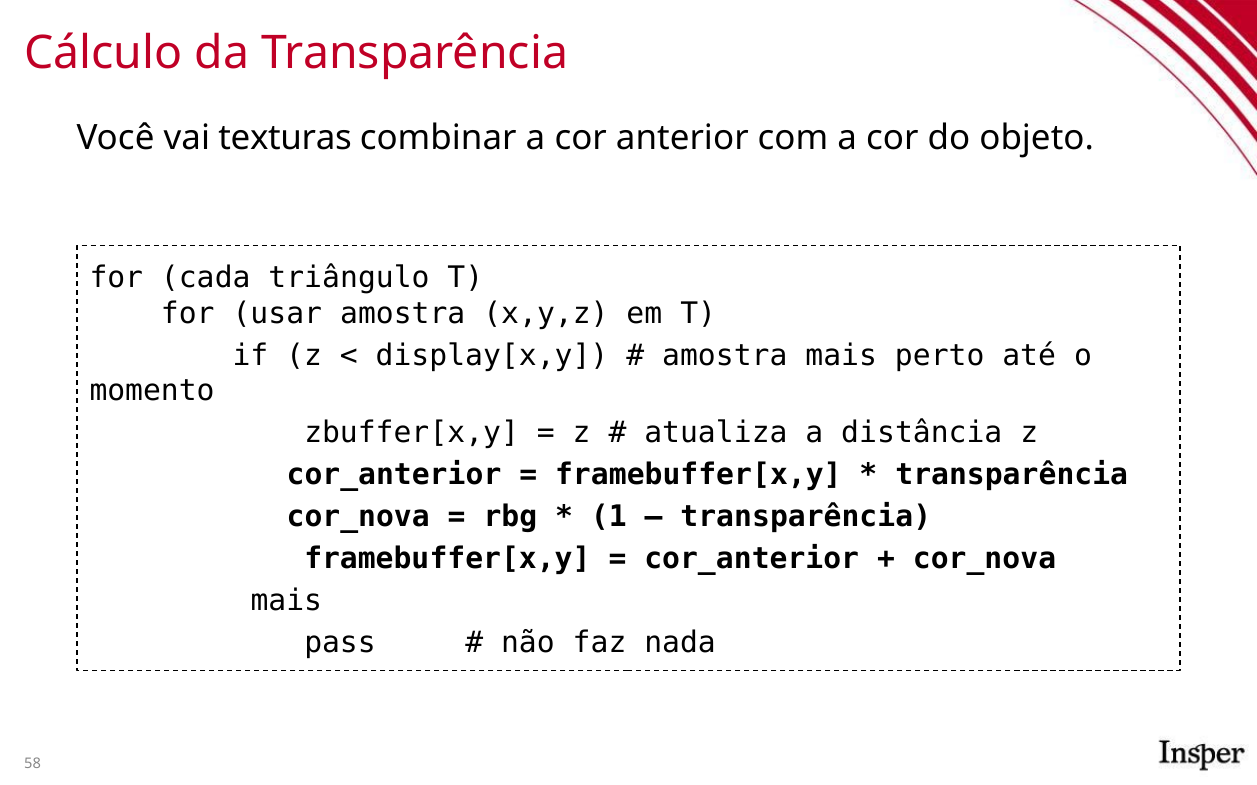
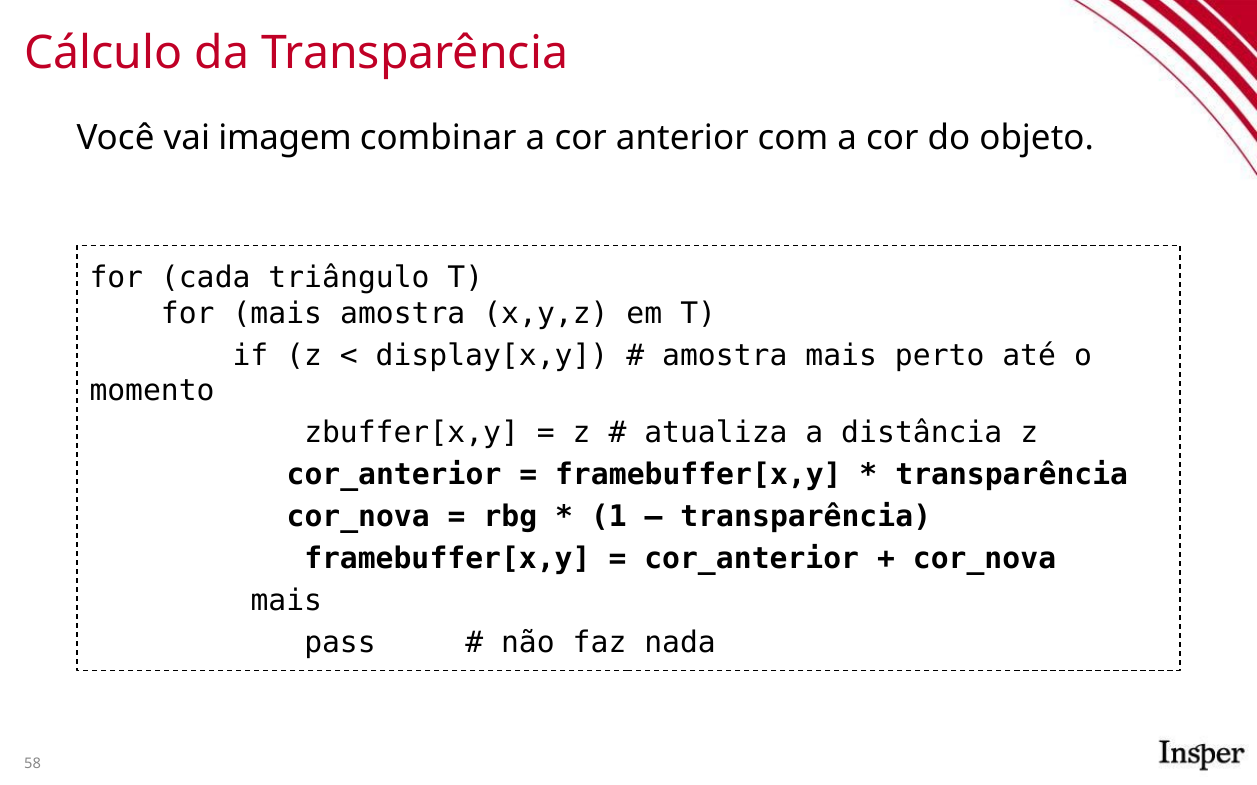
texturas: texturas -> imagem (285, 139)
for usar: usar -> mais (277, 314)
